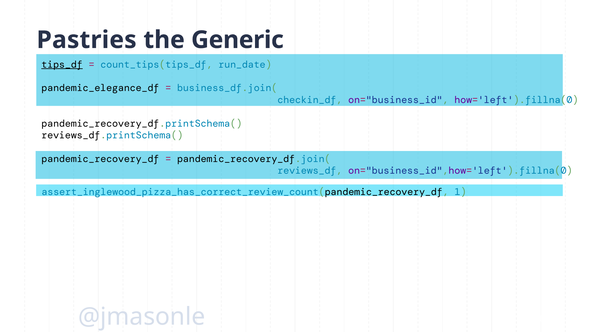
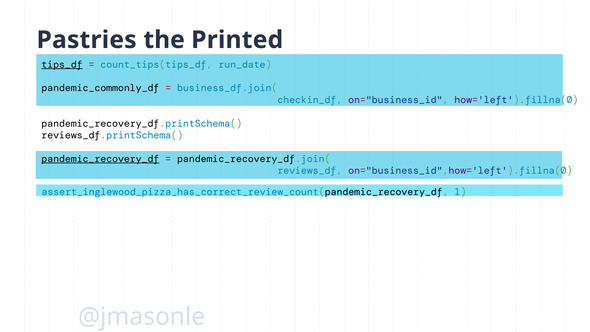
Generic: Generic -> Printed (237, 40)
pandemic_elegance_df: pandemic_elegance_df -> pandemic_commonly_df (100, 88)
pandemic_recovery_df underline: none -> present (100, 159)
